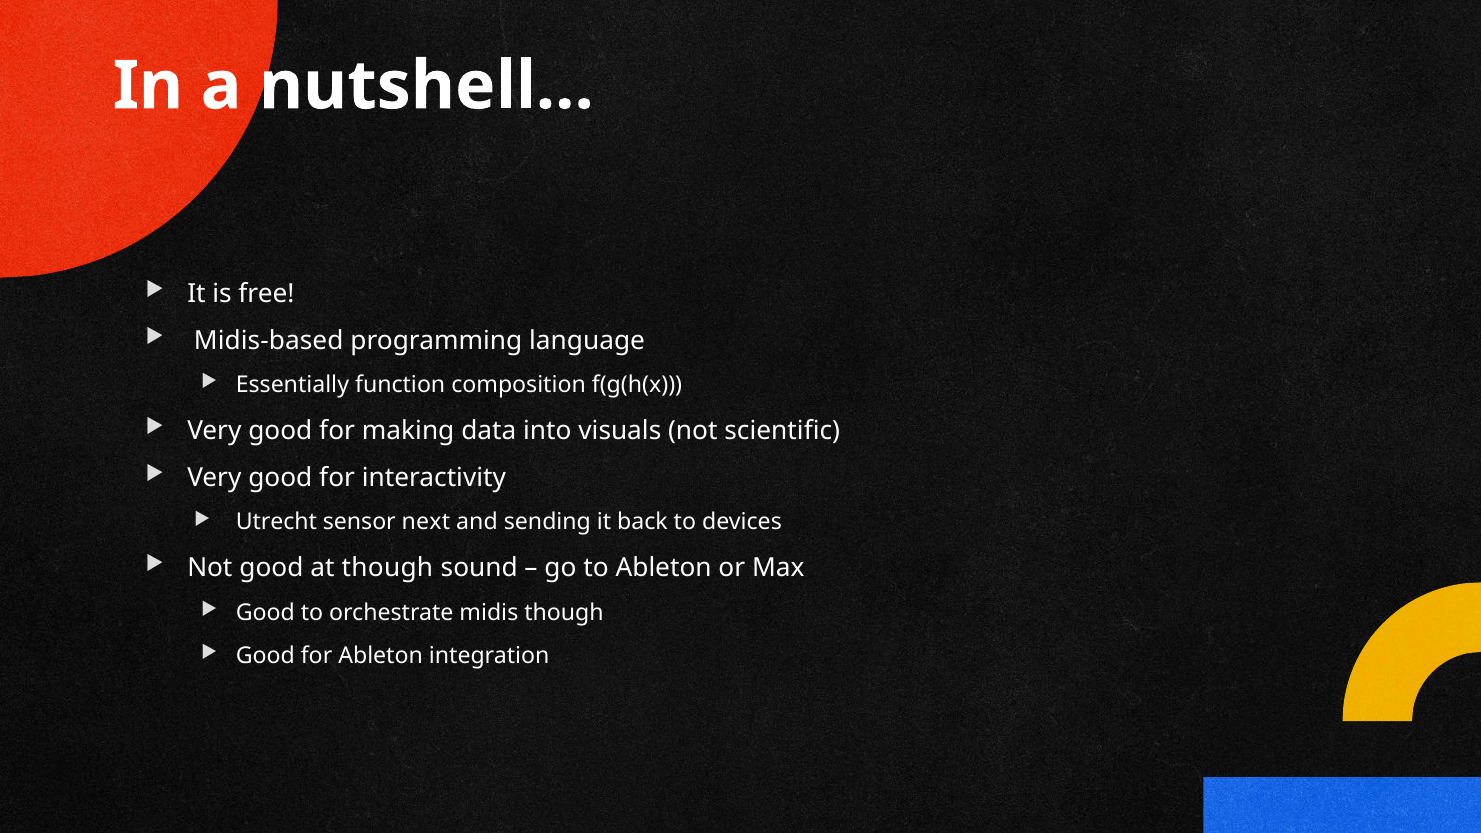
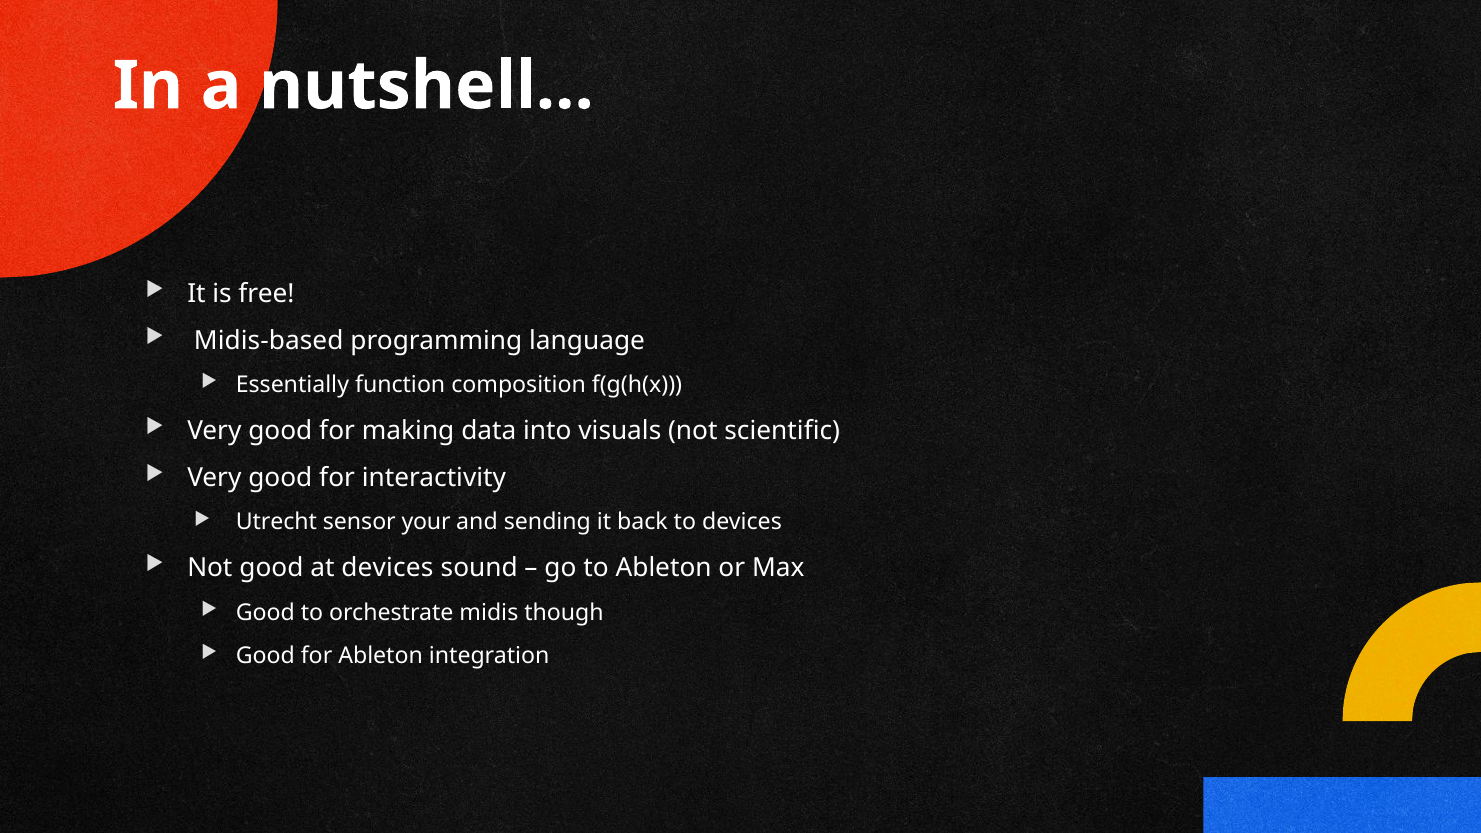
next: next -> your (426, 522)
at though: though -> devices (387, 568)
